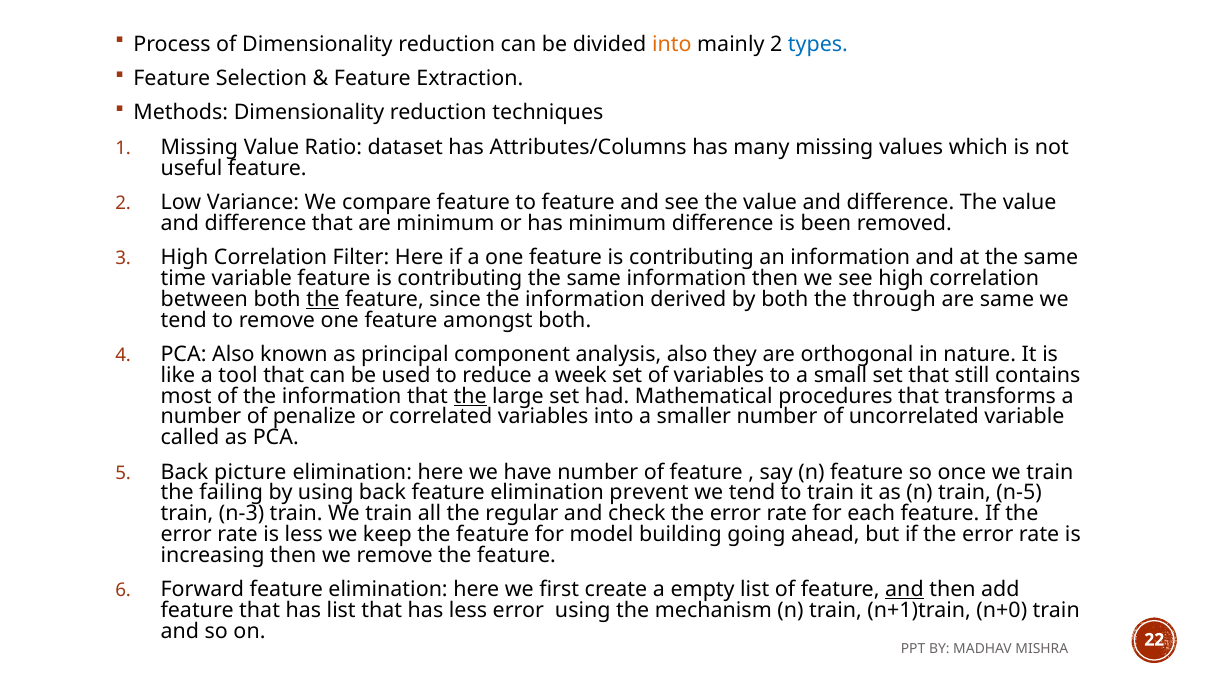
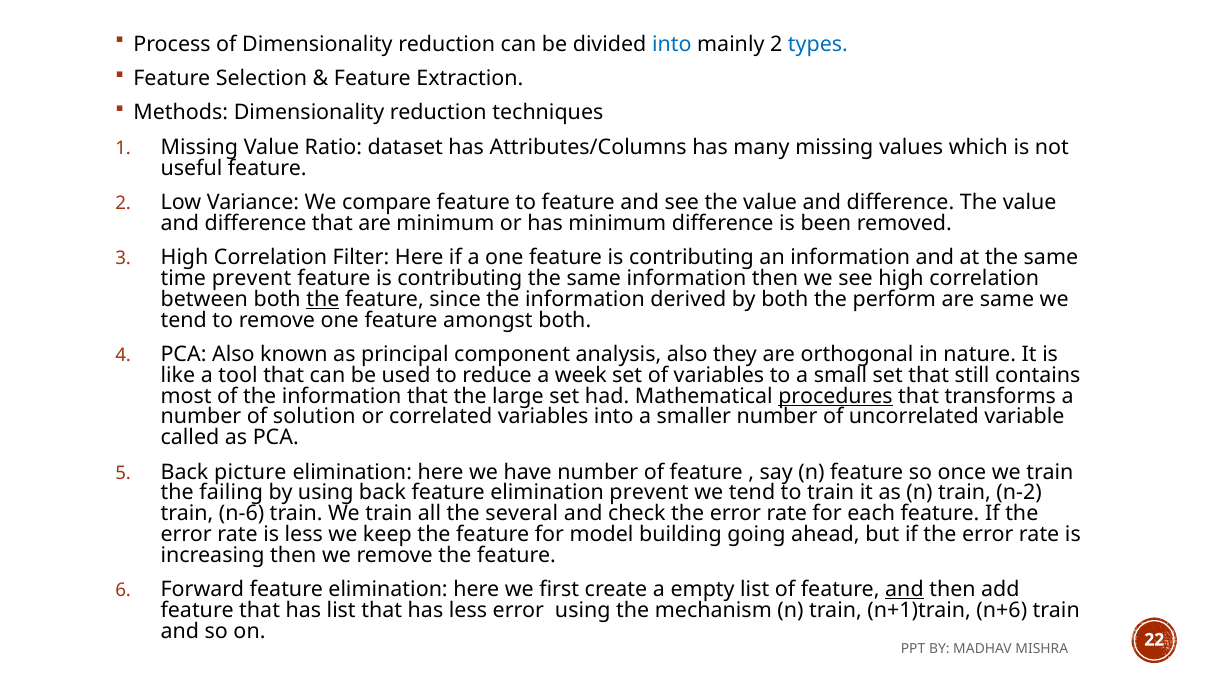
into colour: orange -> blue (672, 44)
time variable: variable -> prevent (252, 279)
through: through -> perform (894, 299)
the underline: present -> none (470, 396)
procedures underline: none -> present (836, 396)
penalize: penalize -> solution (314, 417)
n-5: n-5 -> n-2 (1019, 493)
n-3: n-3 -> n-6 (242, 514)
regular: regular -> several (522, 514)
n+0: n+0 -> n+6 (1002, 611)
